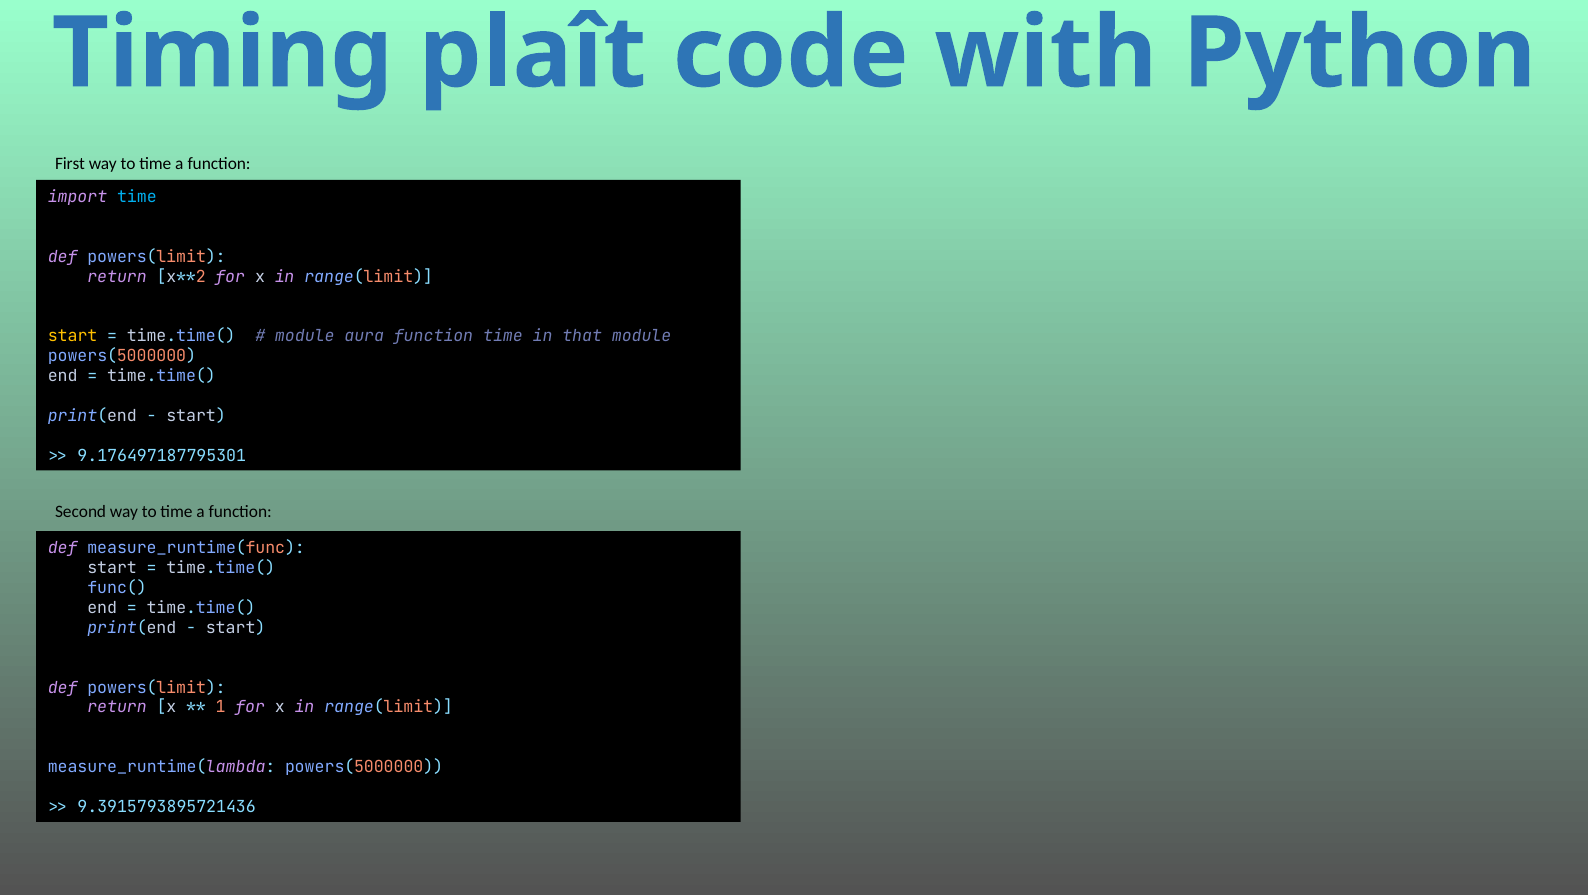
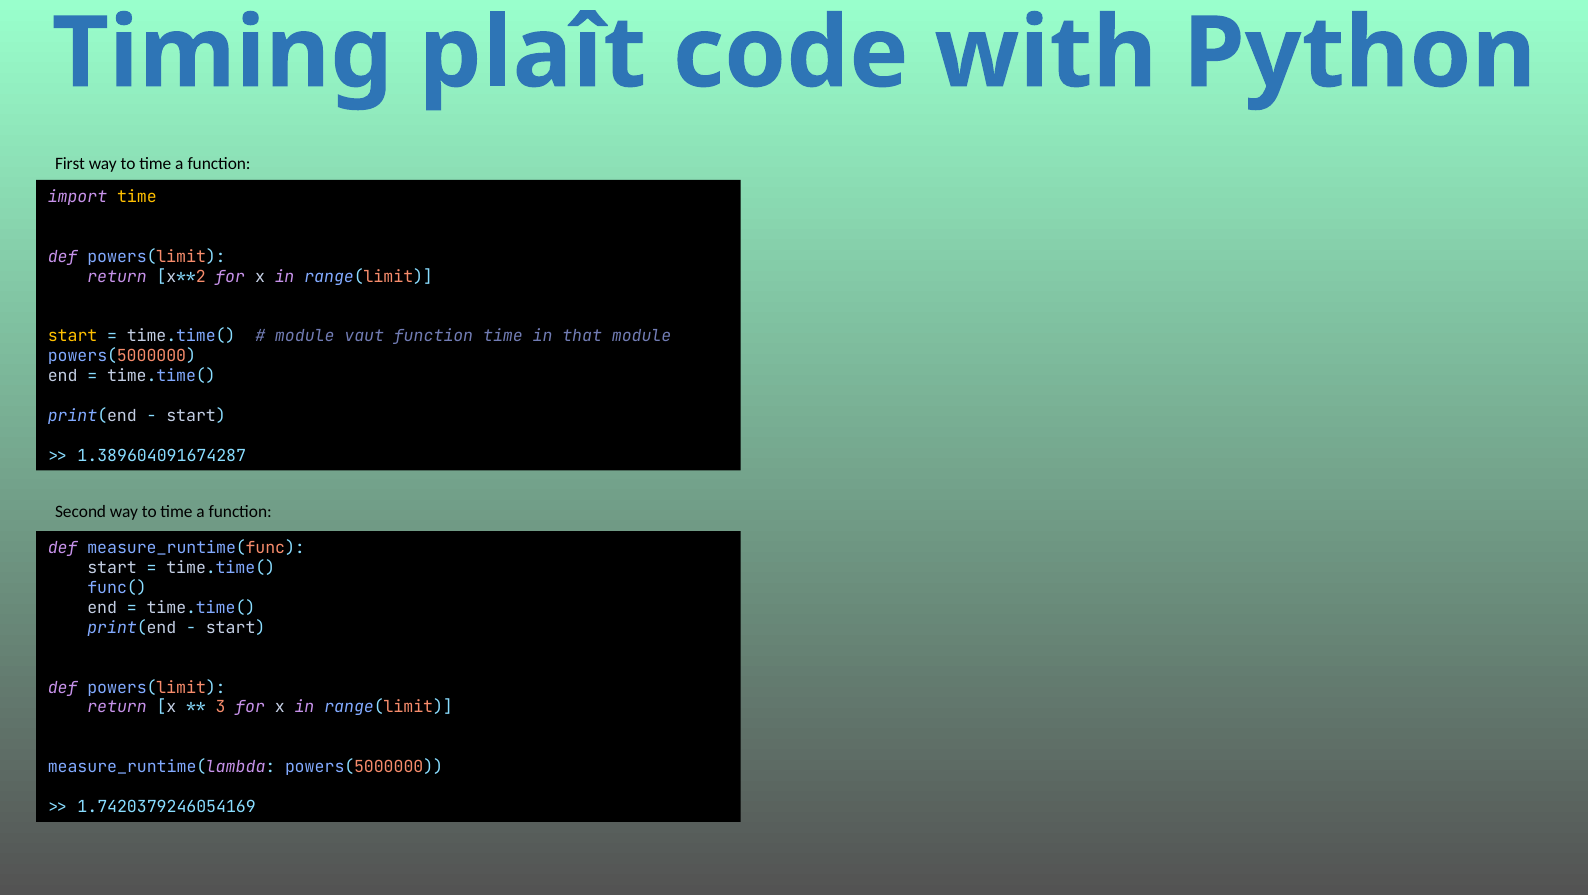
time colour: light blue -> yellow (137, 197)
aura: aura -> vaut (364, 337)
9.176497187795301: 9.176497187795301 -> 1.389604091674287 (162, 456)
1: 1 -> 3 (221, 708)
9.3915793895721436: 9.3915793895721436 -> 1.7420379246054169 (167, 808)
